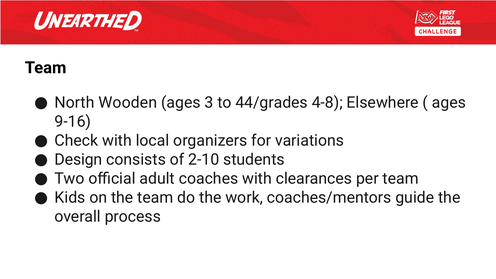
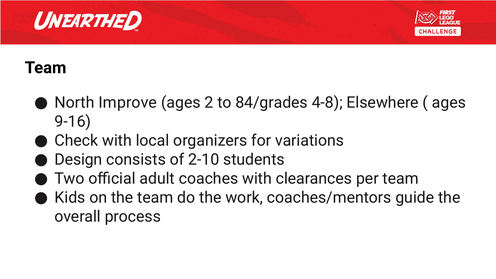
Wooden: Wooden -> Improve (128, 102)
3: 3 -> 2 (209, 102)
44/grades: 44/grades -> 84/grades (272, 102)
